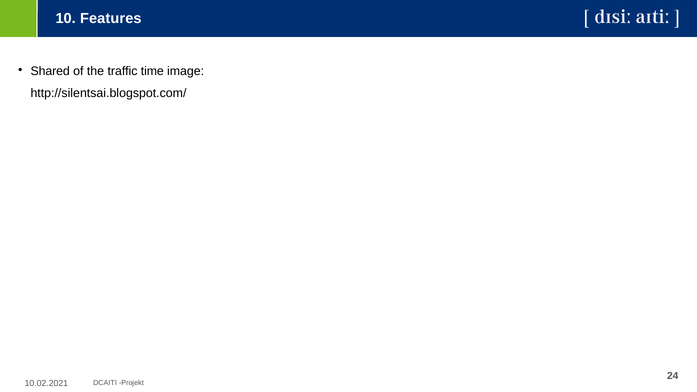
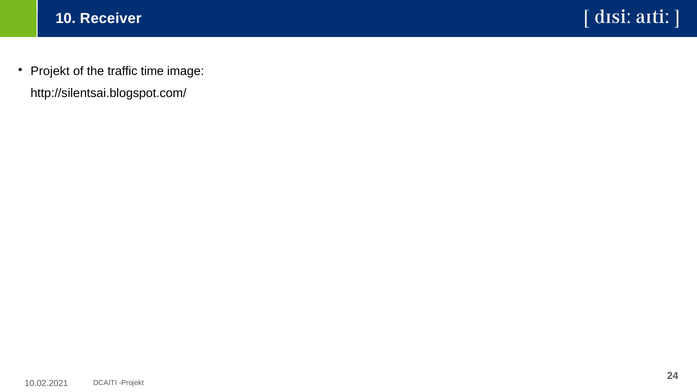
Features: Features -> Receiver (111, 19)
Shared: Shared -> Projekt (50, 71)
